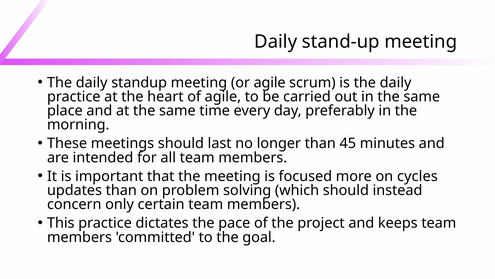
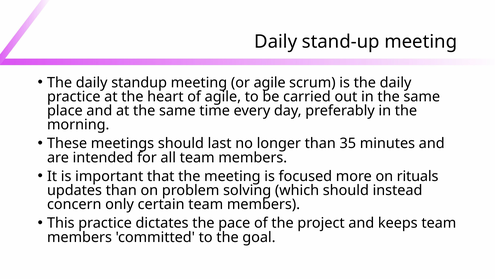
45: 45 -> 35 (348, 143)
cycles: cycles -> rituals (418, 176)
